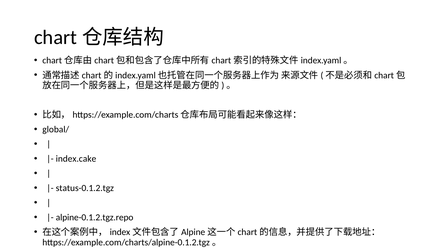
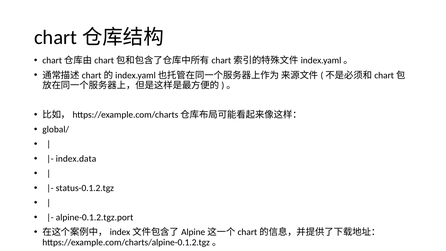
index.cake: index.cake -> index.data (76, 159)
alpine-0.1.2.tgz.repo: alpine-0.1.2.tgz.repo -> alpine-0.1.2.tgz.port (95, 217)
